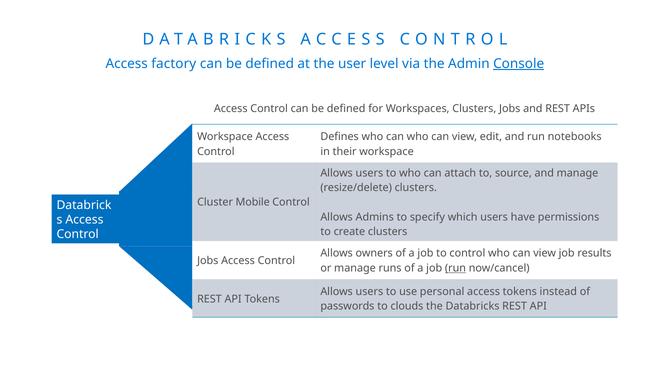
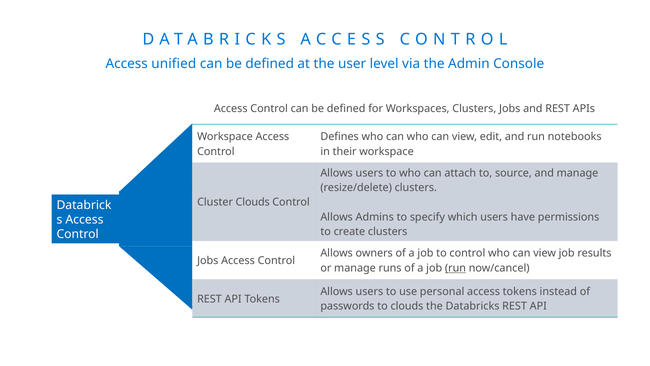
factory: factory -> unified (174, 63)
Console underline: present -> none (519, 63)
Cluster Mobile: Mobile -> Clouds (253, 202)
